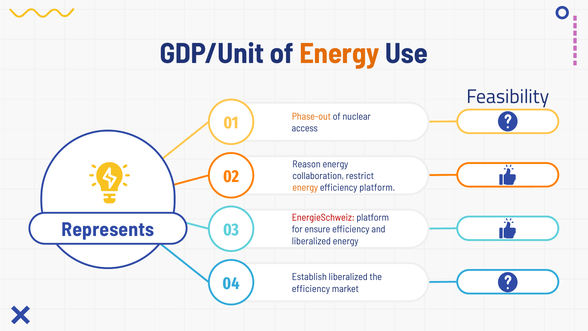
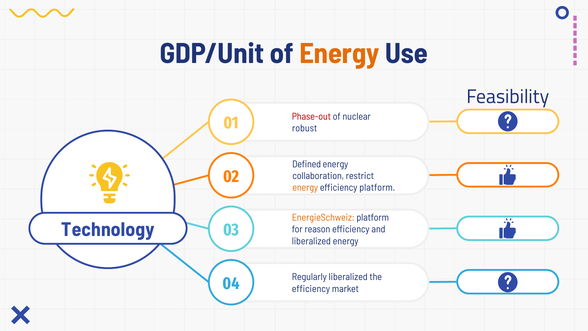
Phase-out colour: orange -> red (311, 117)
access: access -> robust (305, 128)
Reason: Reason -> Defined (307, 164)
EnergieSchweiz colour: red -> orange (323, 217)
Represents: Represents -> Technology (108, 229)
ensure: ensure -> reason (317, 229)
Establish: Establish -> Regularly (309, 277)
